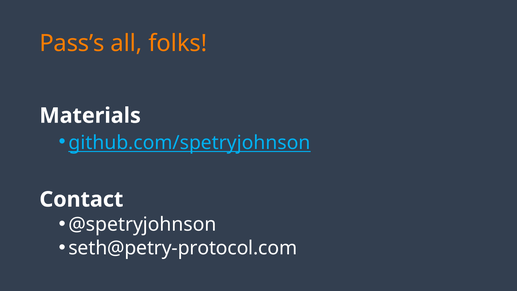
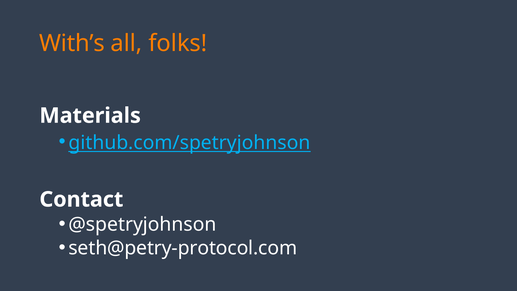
Pass’s: Pass’s -> With’s (72, 43)
